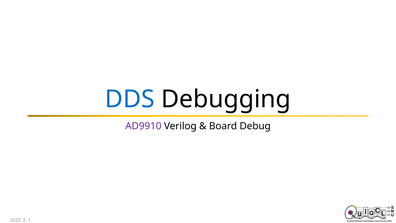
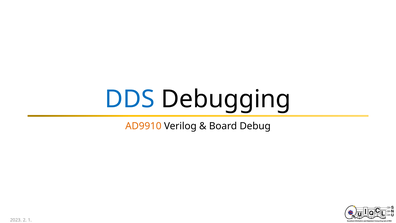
AD9910 colour: purple -> orange (143, 126)
